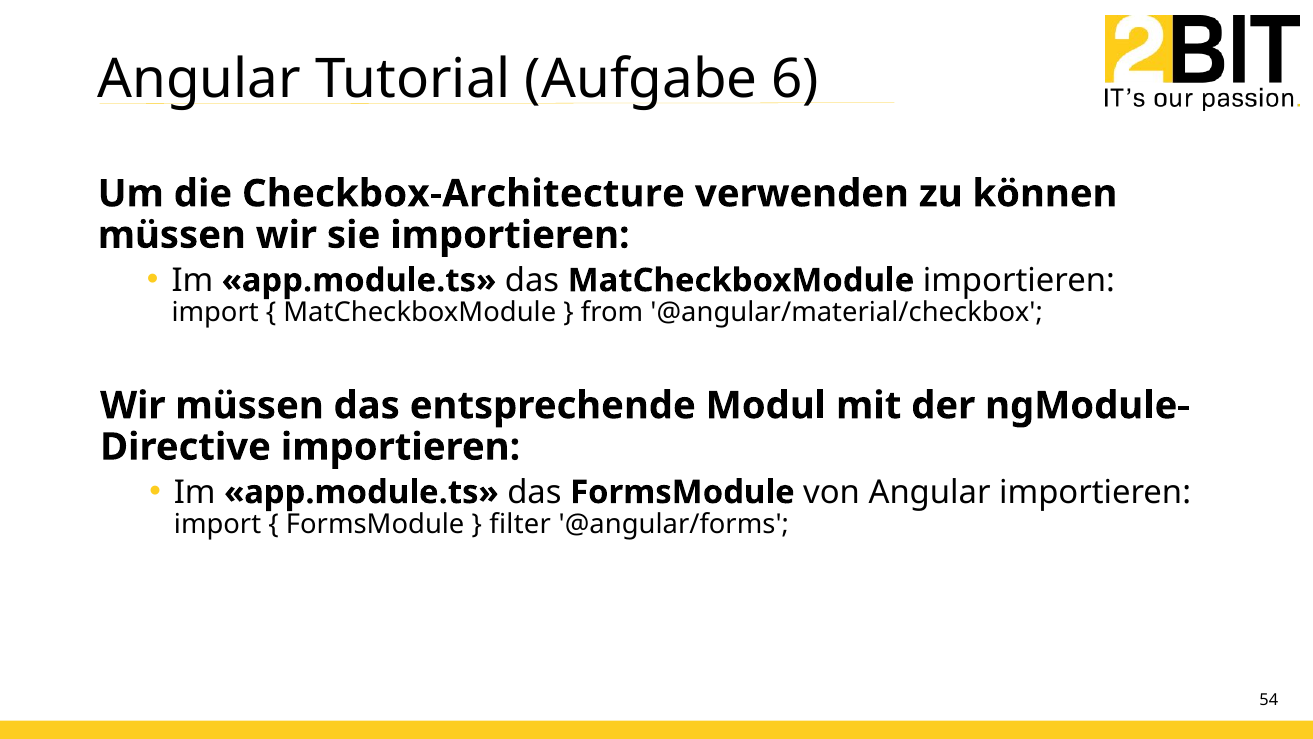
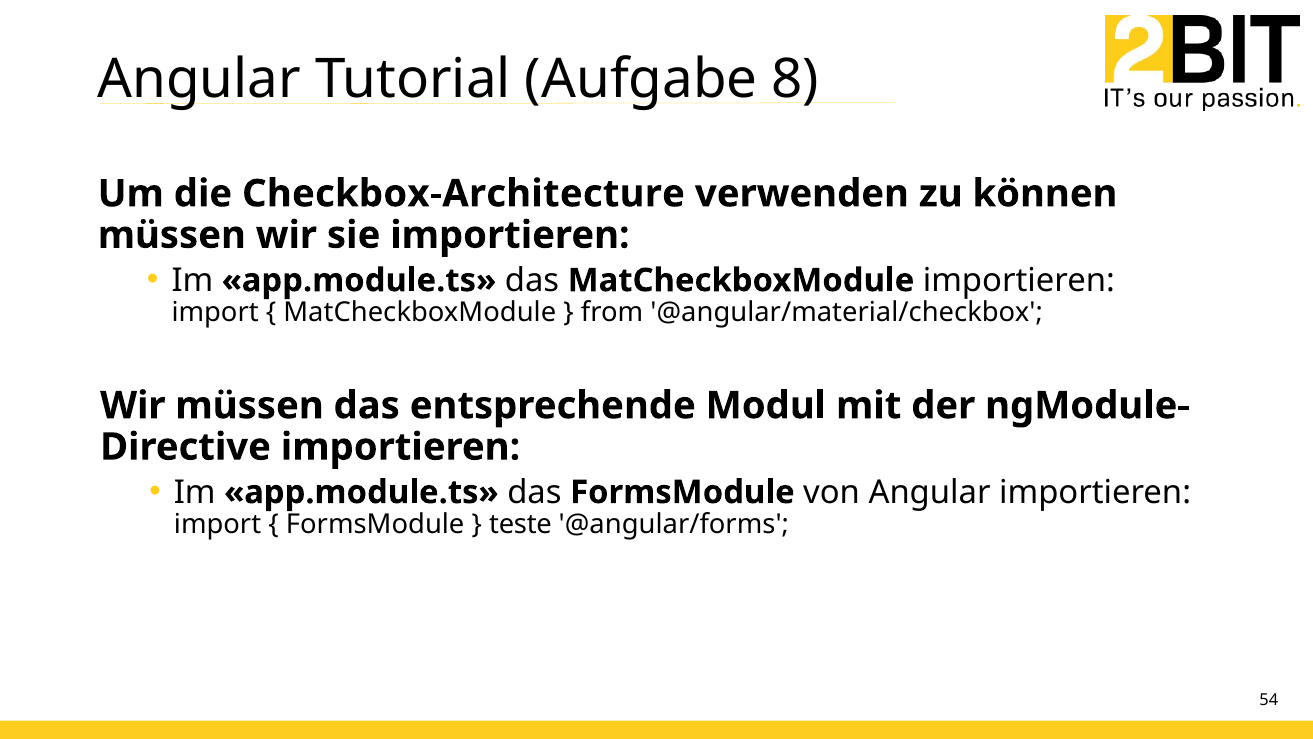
6: 6 -> 8 (796, 79)
filter: filter -> teste (520, 525)
